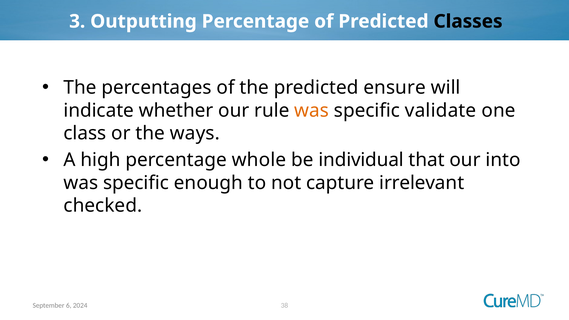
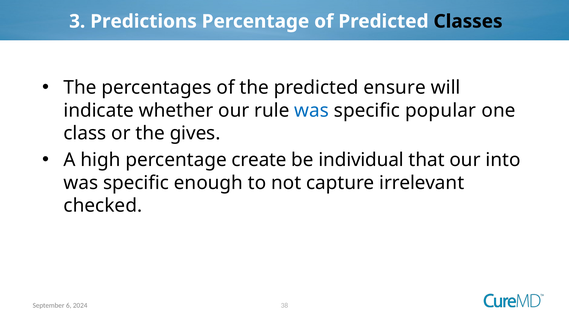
Outputting: Outputting -> Predictions (144, 21)
was colour: orange -> blue (312, 111)
validate: validate -> popular (441, 111)
ways: ways -> gives (195, 133)
whole: whole -> create (259, 160)
